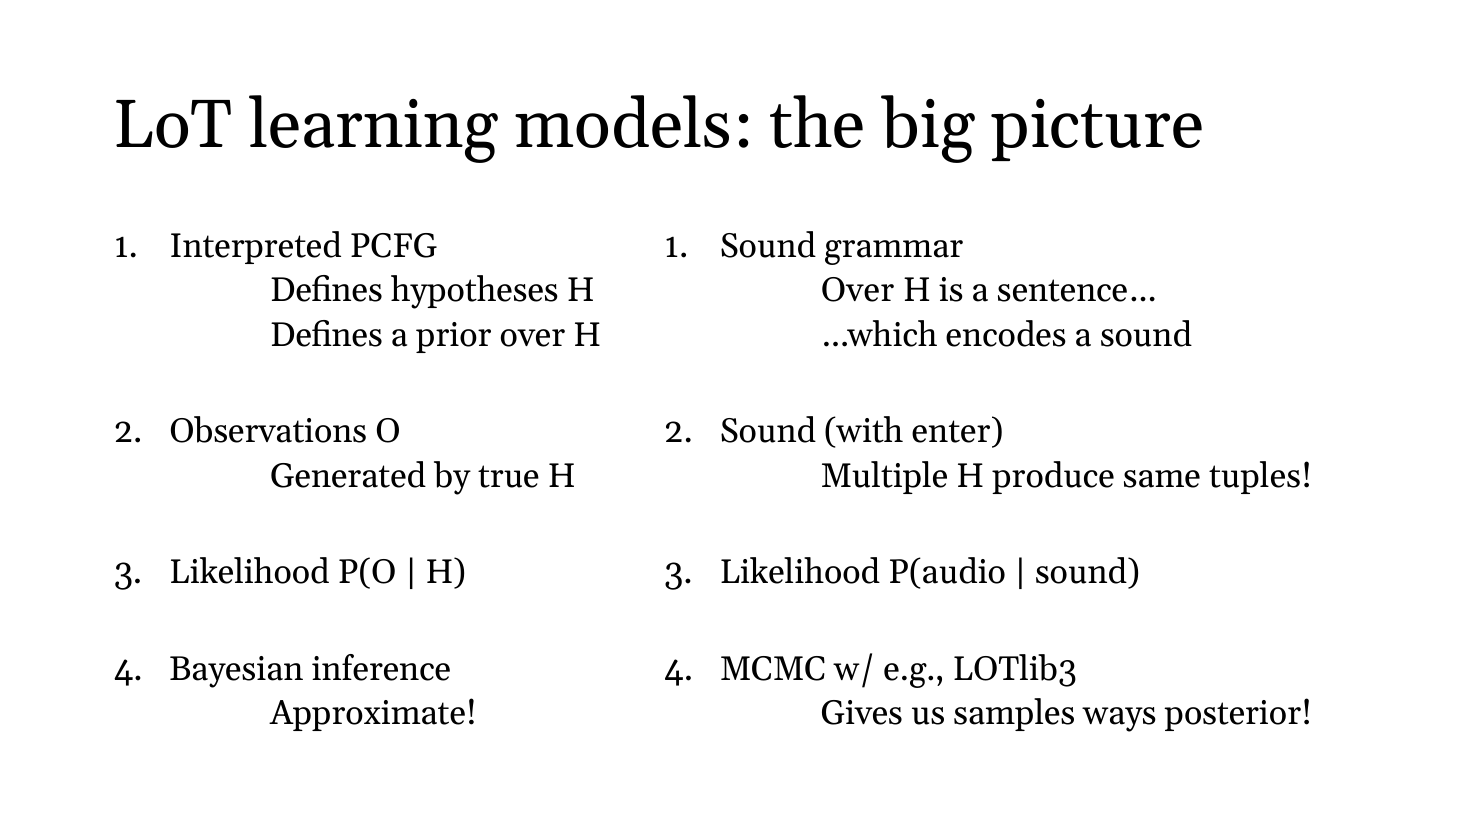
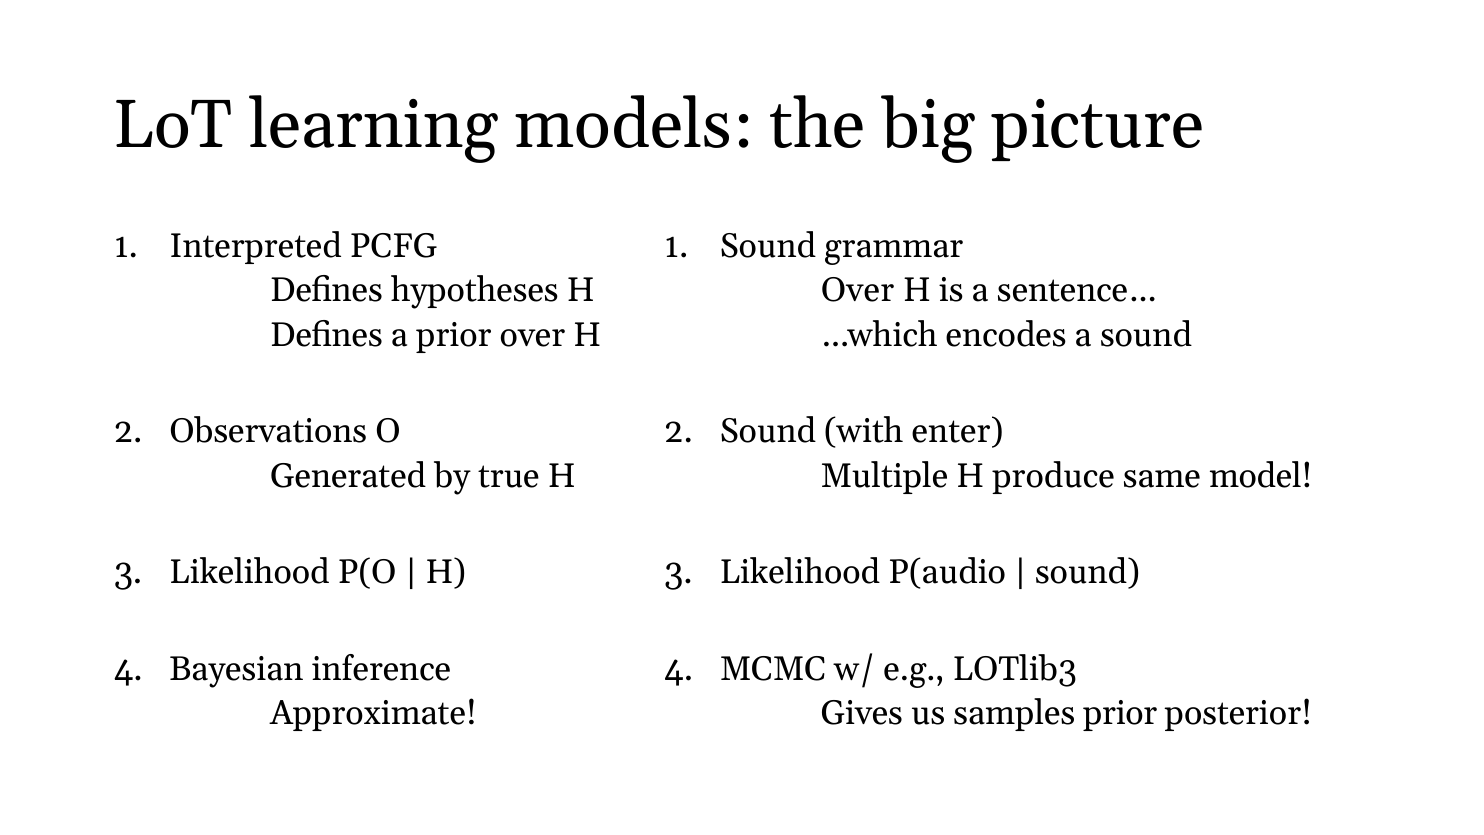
tuples: tuples -> model (1261, 476)
samples ways: ways -> prior (1120, 713)
